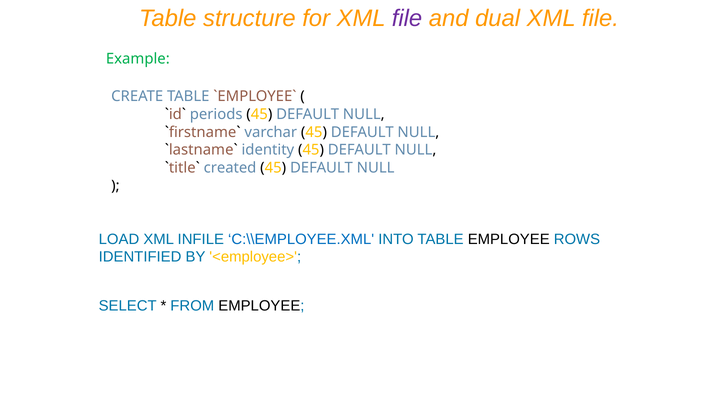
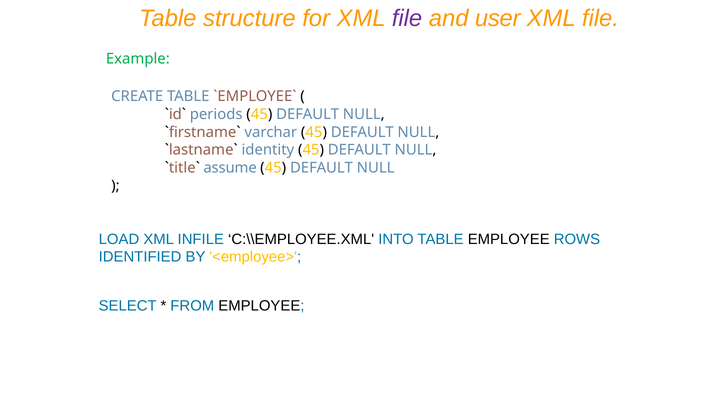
dual: dual -> user (498, 19)
created: created -> assume (230, 168)
C:\\EMPLOYEE.XML colour: blue -> black (301, 239)
